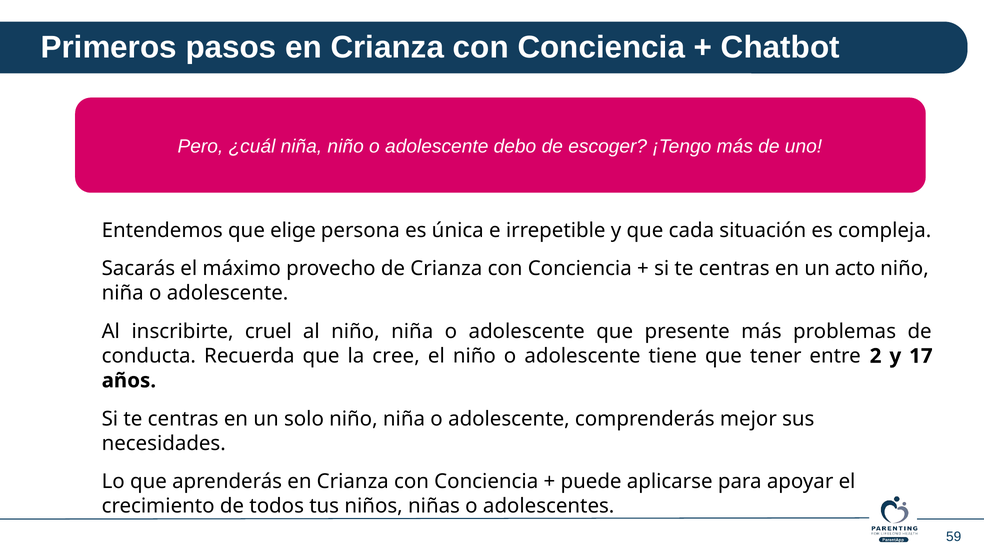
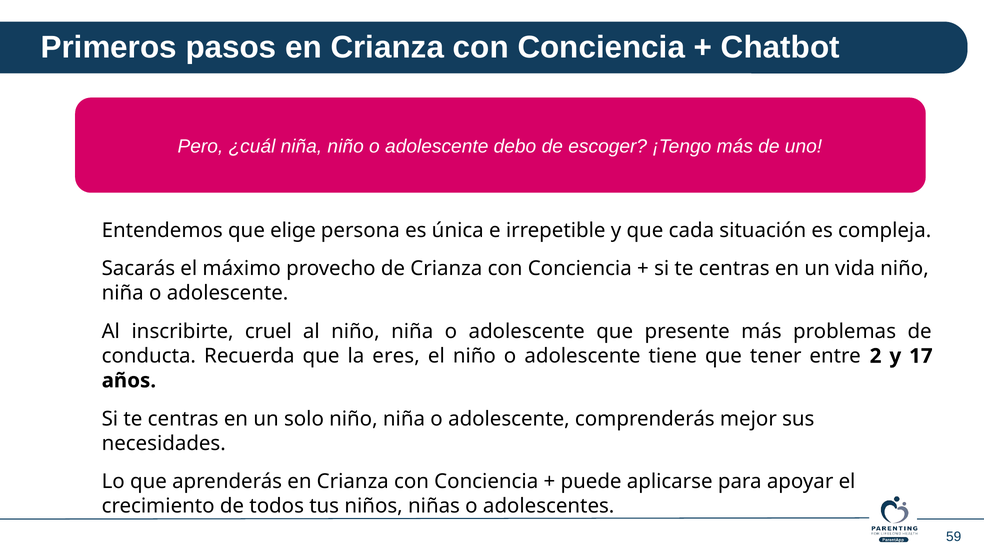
acto: acto -> vida (855, 269)
cree: cree -> eres (396, 356)
